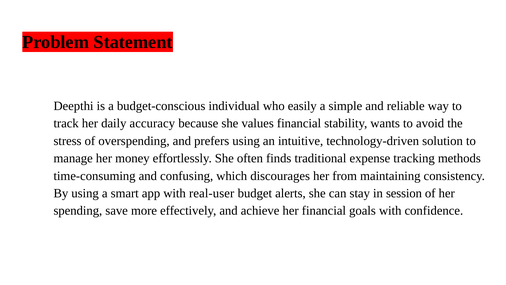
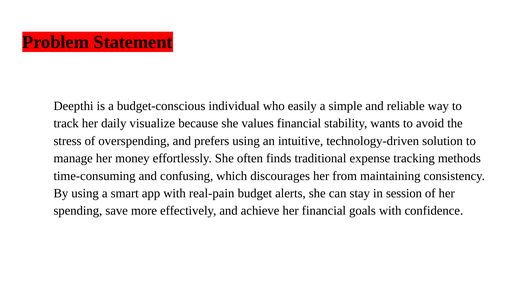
accuracy: accuracy -> visualize (152, 123)
real-user: real-user -> real-pain (212, 193)
